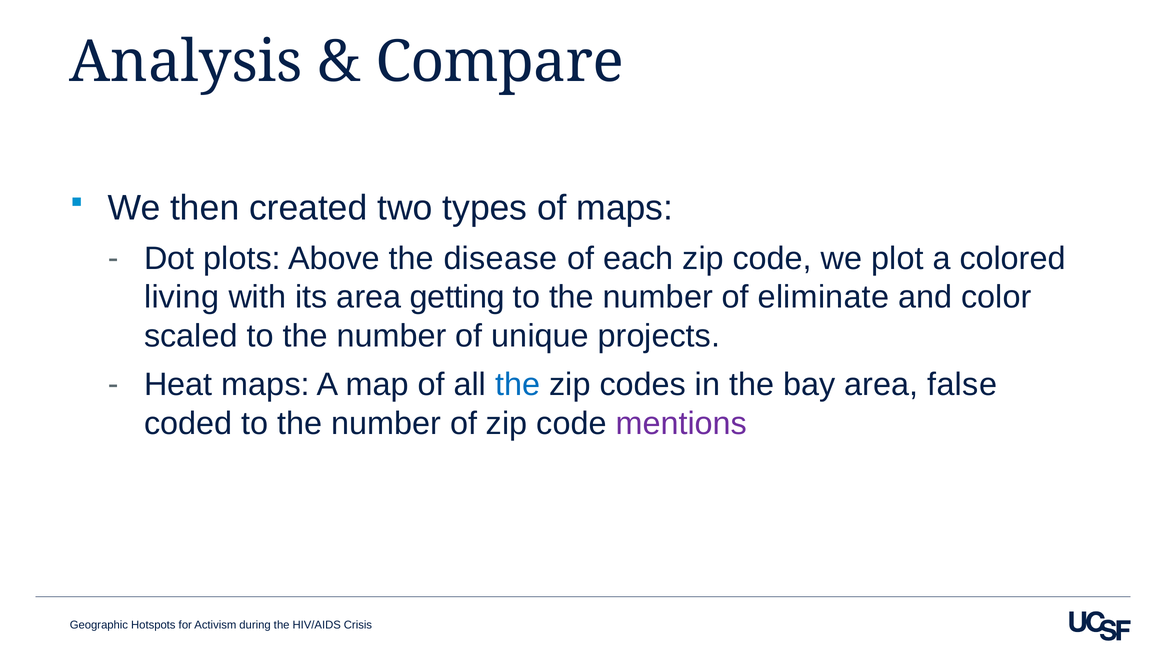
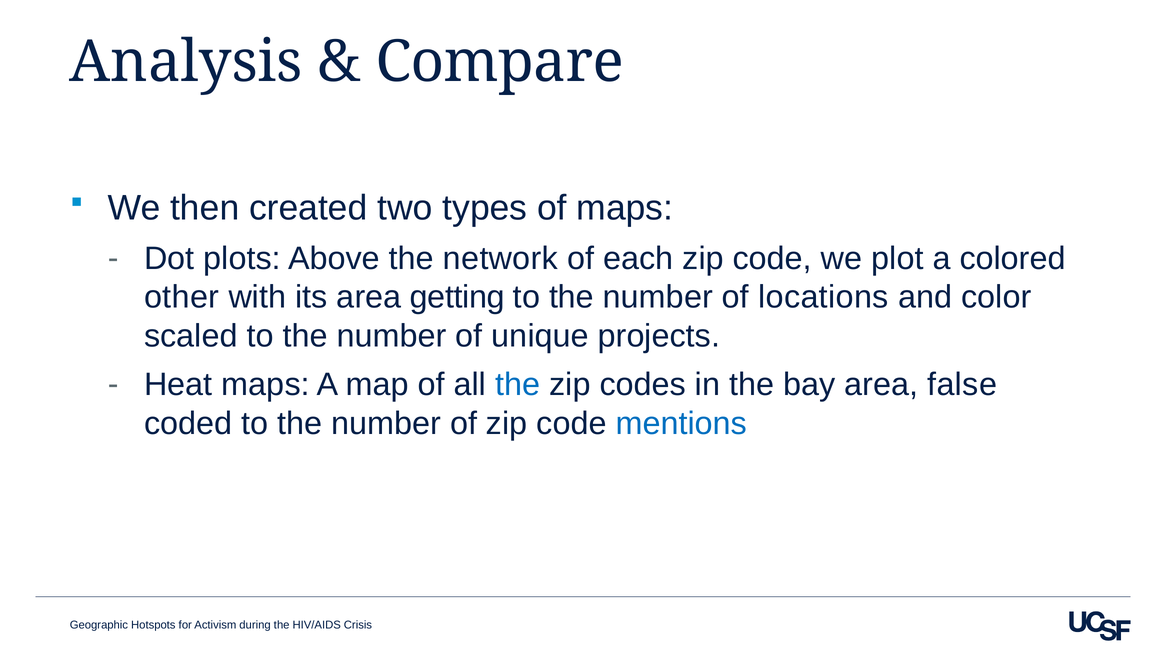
disease: disease -> network (500, 259)
living: living -> other (182, 297)
eliminate: eliminate -> locations (823, 297)
mentions colour: purple -> blue (681, 424)
